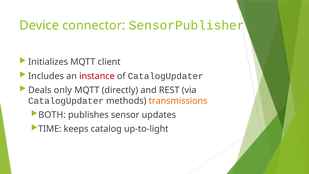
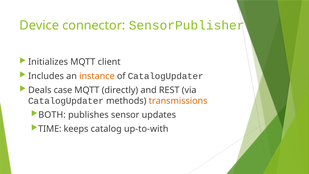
instance colour: red -> orange (97, 76)
only: only -> case (63, 90)
up-to-light: up-to-light -> up-to-with (146, 129)
